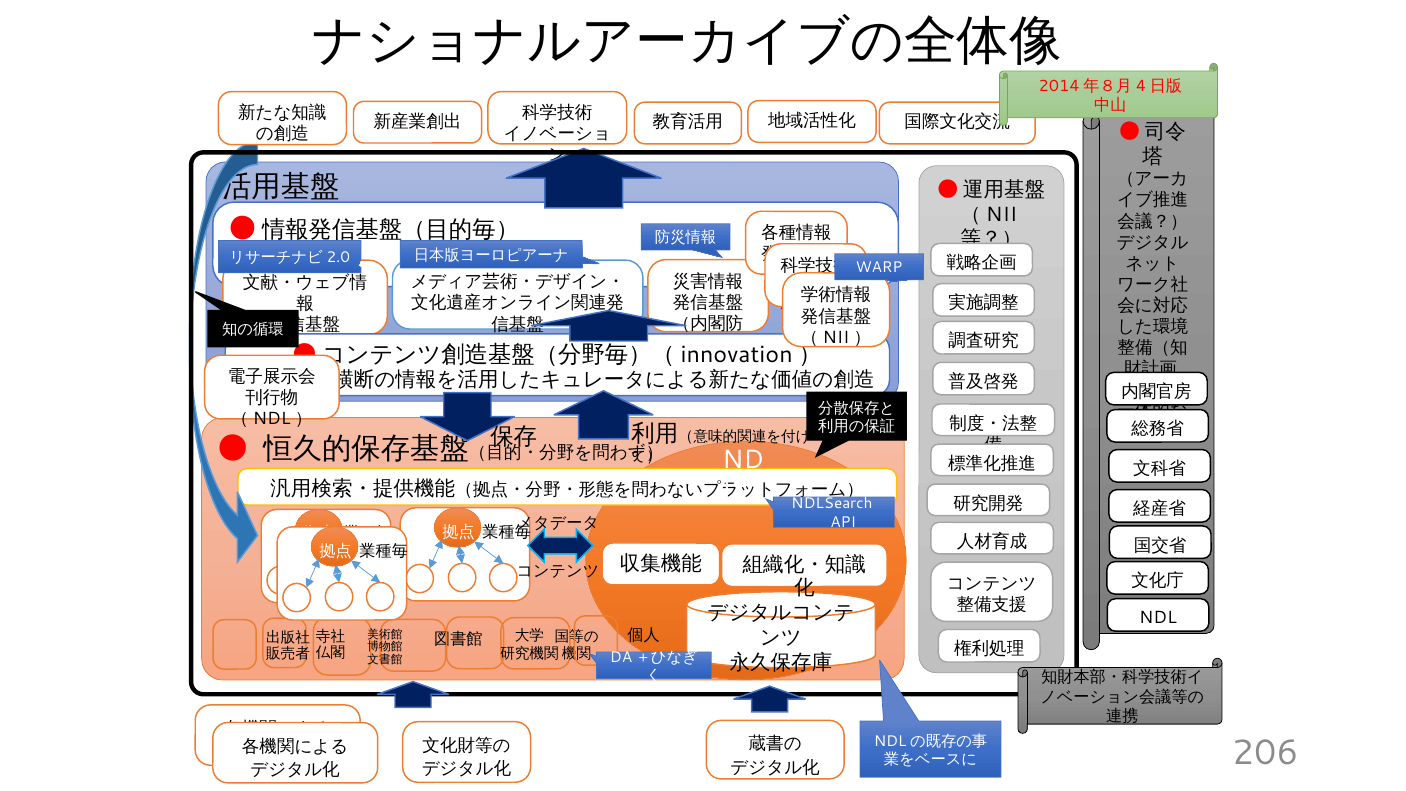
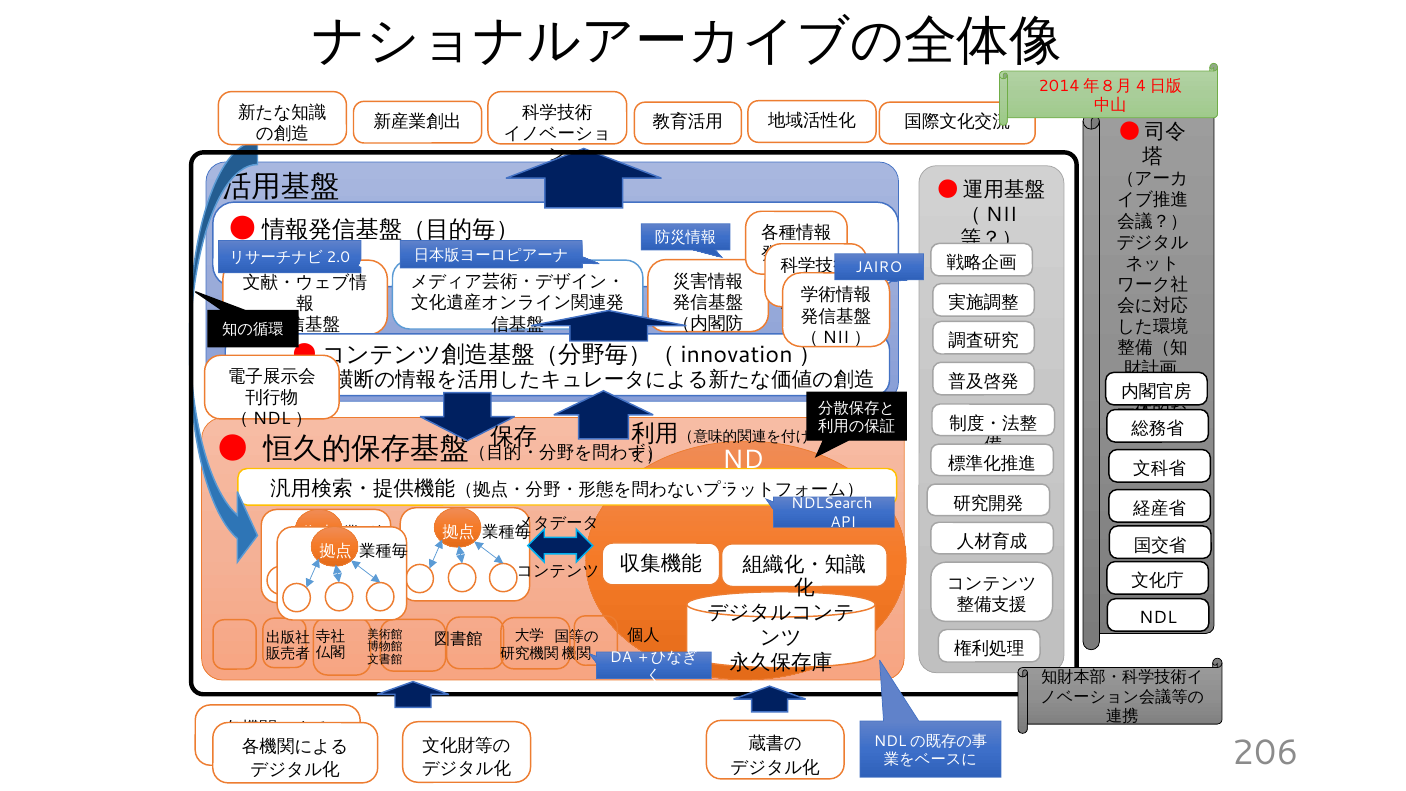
WARP: WARP -> JAIRO (879, 268)
